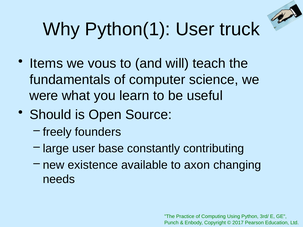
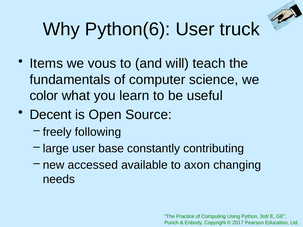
Python(1: Python(1 -> Python(6 (128, 29)
were: were -> color (44, 96)
Should: Should -> Decent (51, 115)
founders: founders -> following (98, 132)
existence: existence -> accessed (93, 165)
